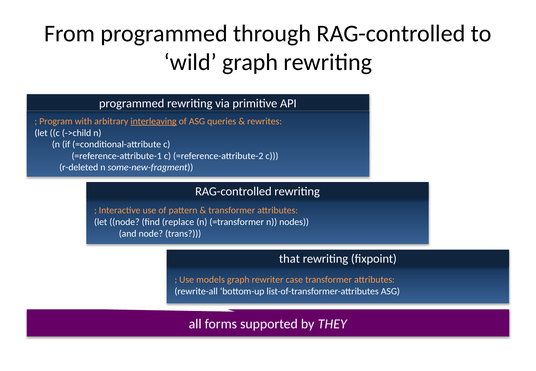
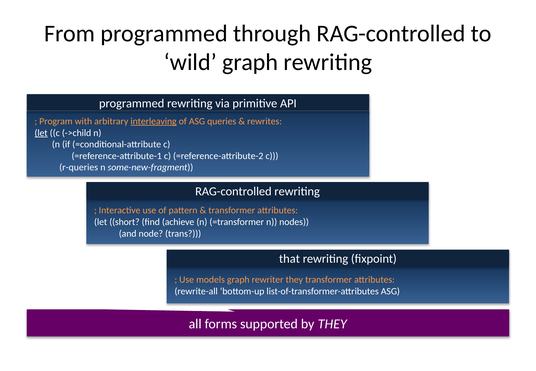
let underline: none -> present (41, 133)
r-deleted: r-deleted -> r-queries (79, 168)
let node: node -> short (124, 222)
replace: replace -> achieve (178, 222)
rewriter case: case -> they (294, 280)
